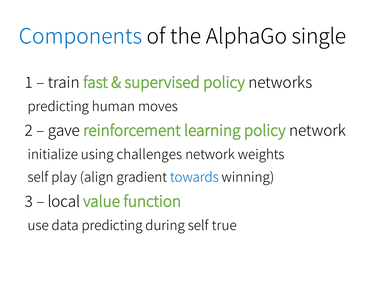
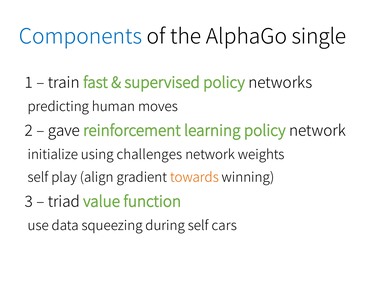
towards colour: blue -> orange (194, 178)
local: local -> triad (64, 202)
data predicting: predicting -> squeezing (112, 226)
true: true -> cars (224, 226)
